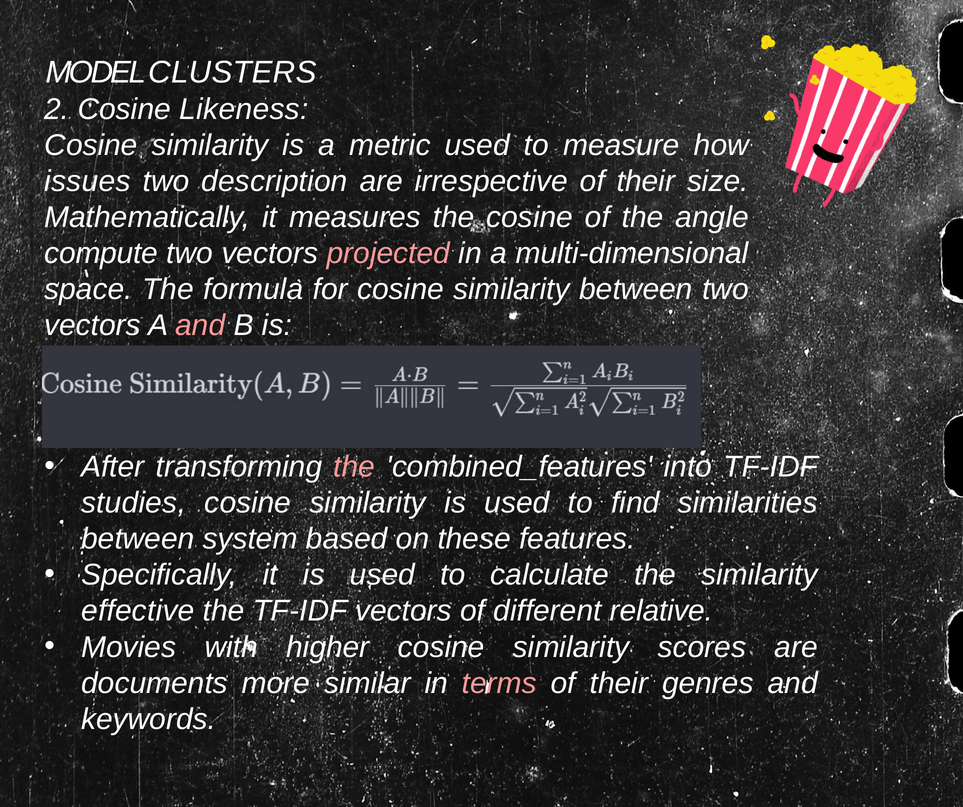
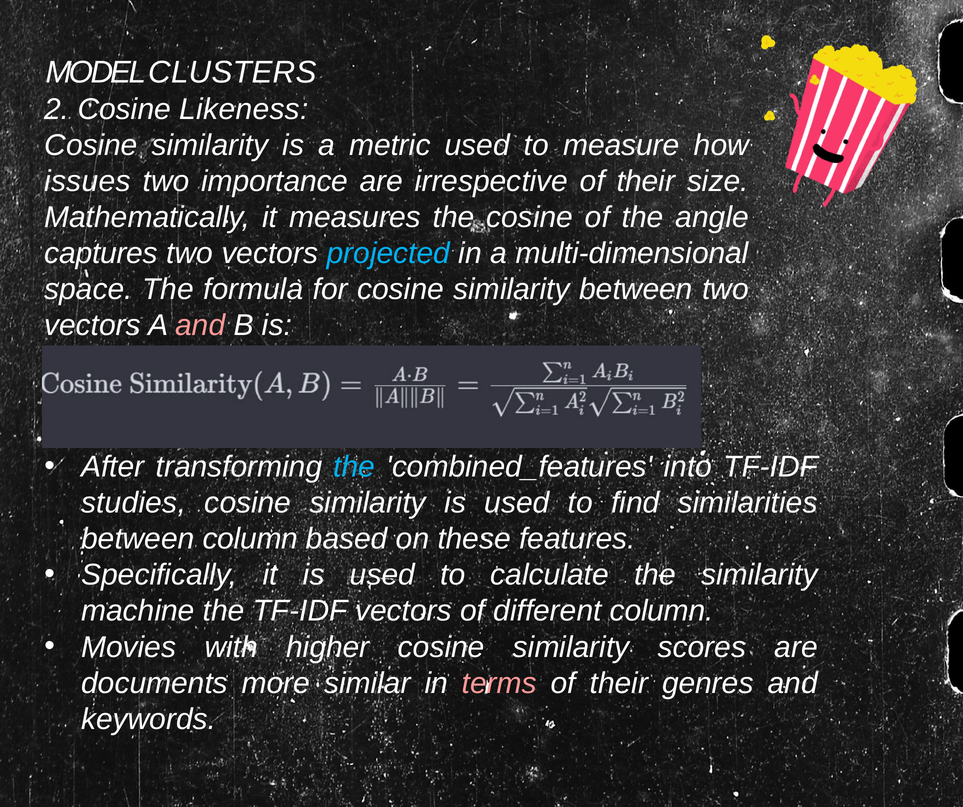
description: description -> importance (275, 181)
compute: compute -> captures (101, 253)
projected colour: pink -> light blue (388, 253)
the colour: pink -> light blue (354, 467)
between system: system -> column (250, 539)
effective: effective -> machine (138, 611)
different relative: relative -> column (662, 611)
